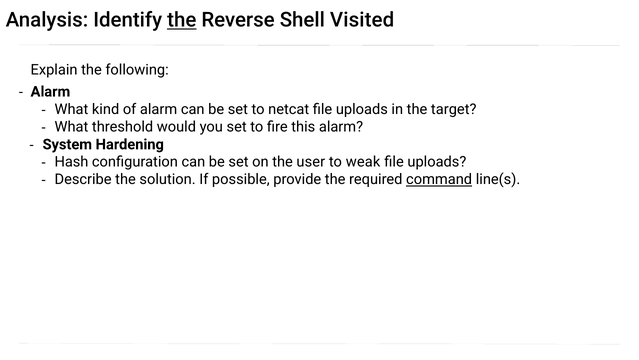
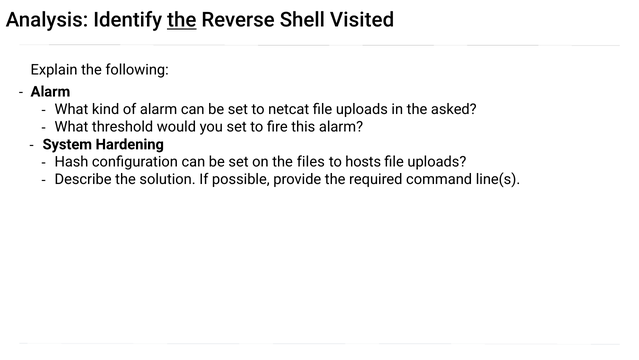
target: target -> asked (454, 109)
user: user -> files (311, 162)
weak: weak -> hosts (363, 162)
command underline: present -> none (439, 179)
